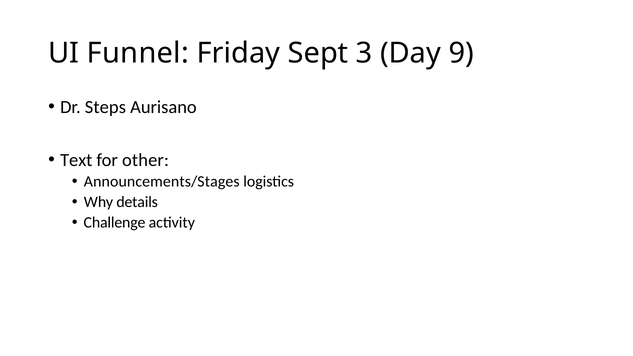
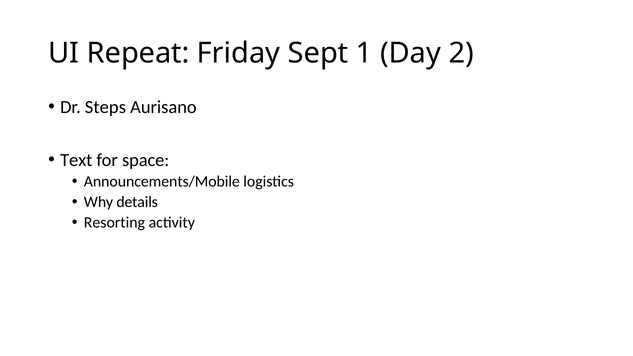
Funnel: Funnel -> Repeat (138, 53)
3: 3 -> 1 (364, 53)
9: 9 -> 2 (461, 53)
other: other -> space (146, 160)
Announcements/Stages: Announcements/Stages -> Announcements/Mobile (162, 182)
Challenge: Challenge -> Resorting (114, 223)
